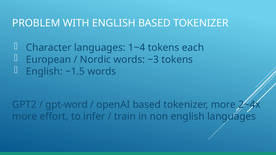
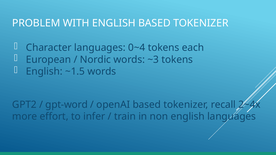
1~4: 1~4 -> 0~4 (137, 48)
tokenizer more: more -> recall (223, 105)
